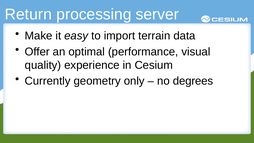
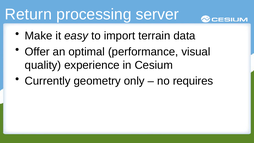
degrees: degrees -> requires (193, 81)
